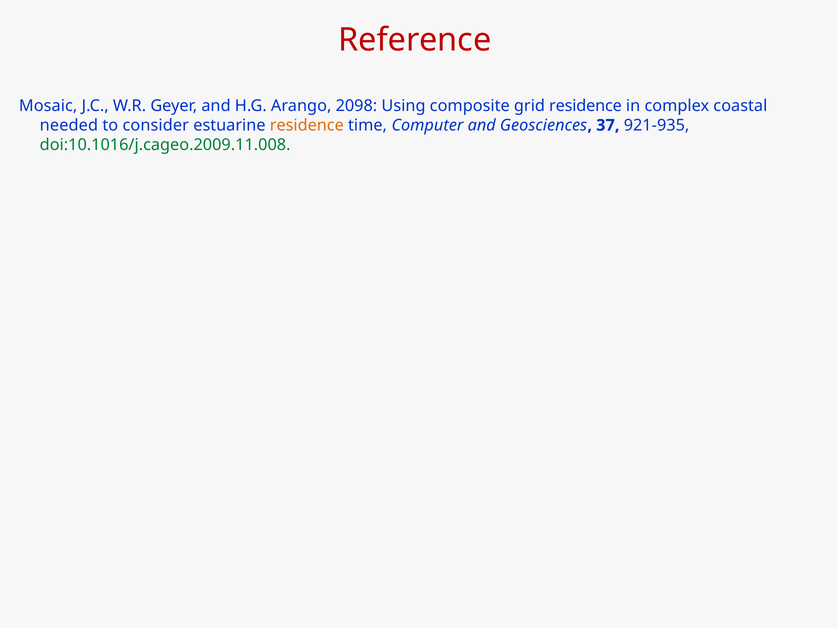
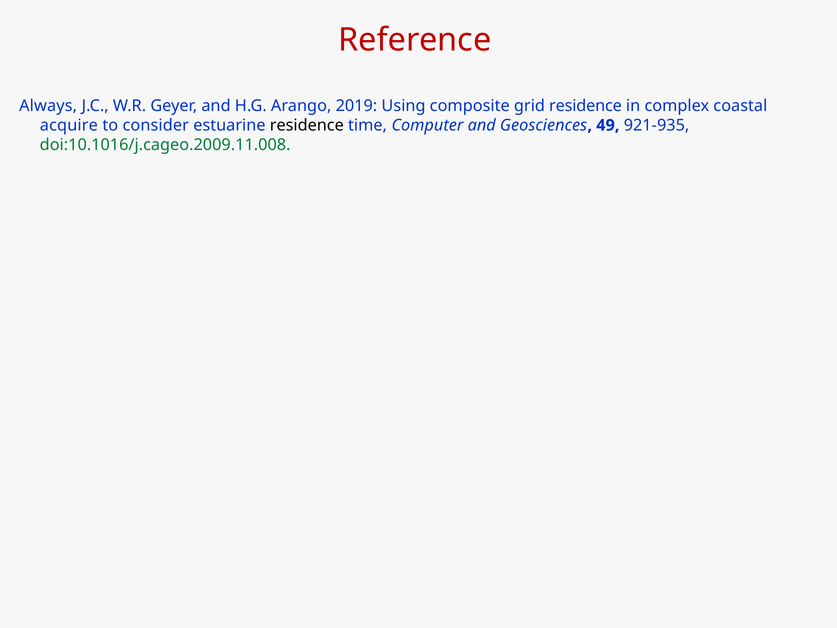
Mosaic: Mosaic -> Always (48, 106)
2098: 2098 -> 2019 (356, 106)
needed: needed -> acquire (69, 125)
residence colour: orange -> black (307, 125)
37: 37 -> 49 (608, 125)
